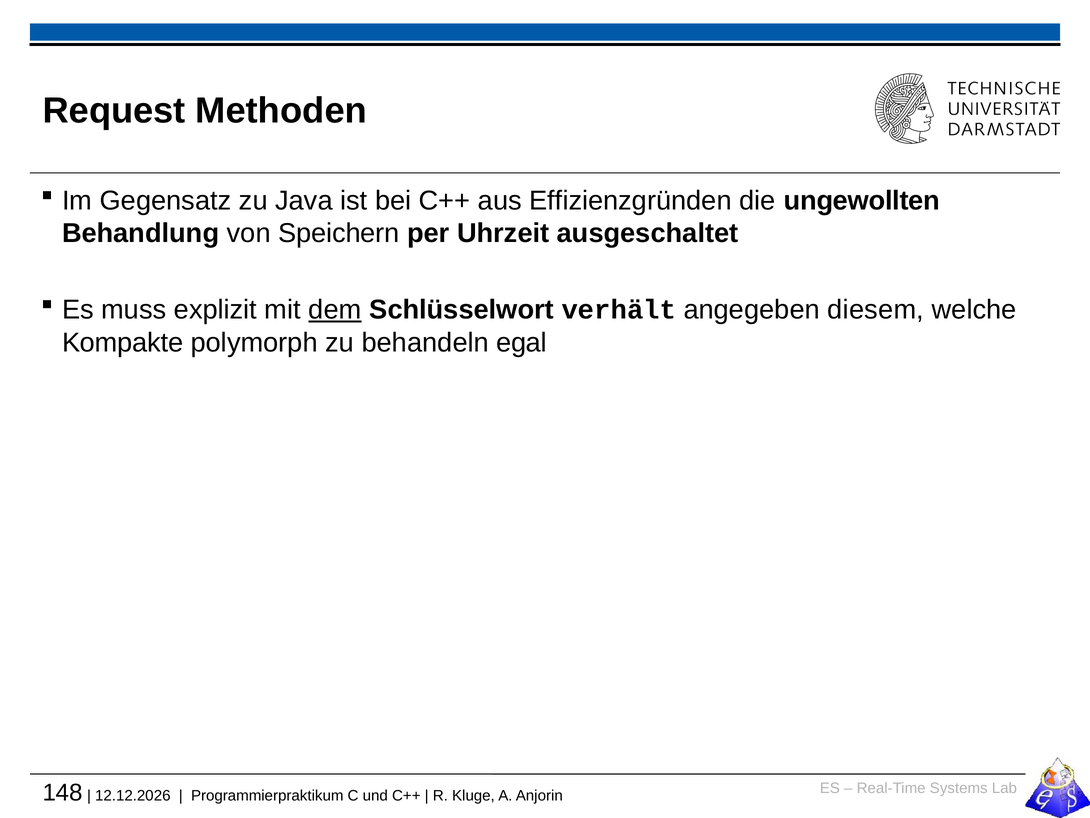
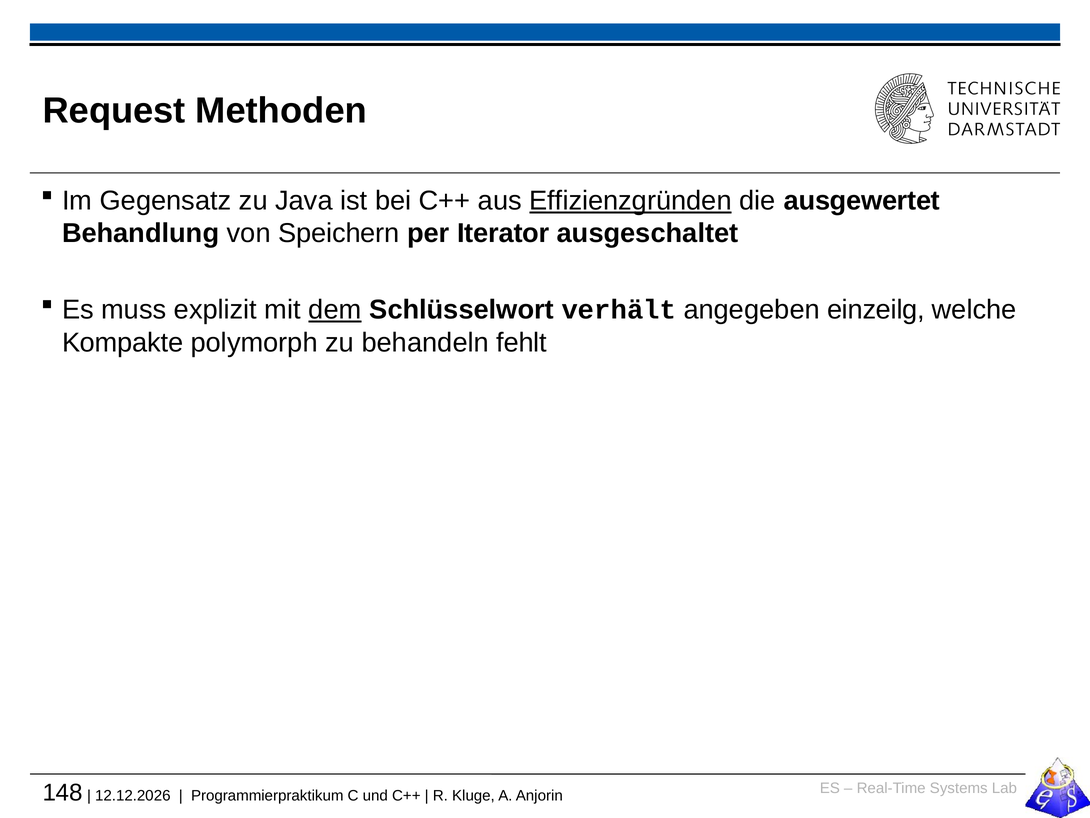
Effizienzgründen underline: none -> present (631, 201)
ungewollten: ungewollten -> ausgewertet (862, 201)
Uhrzeit: Uhrzeit -> Iterator (503, 233)
diesem: diesem -> einzeilg (876, 310)
egal: egal -> fehlt (522, 342)
